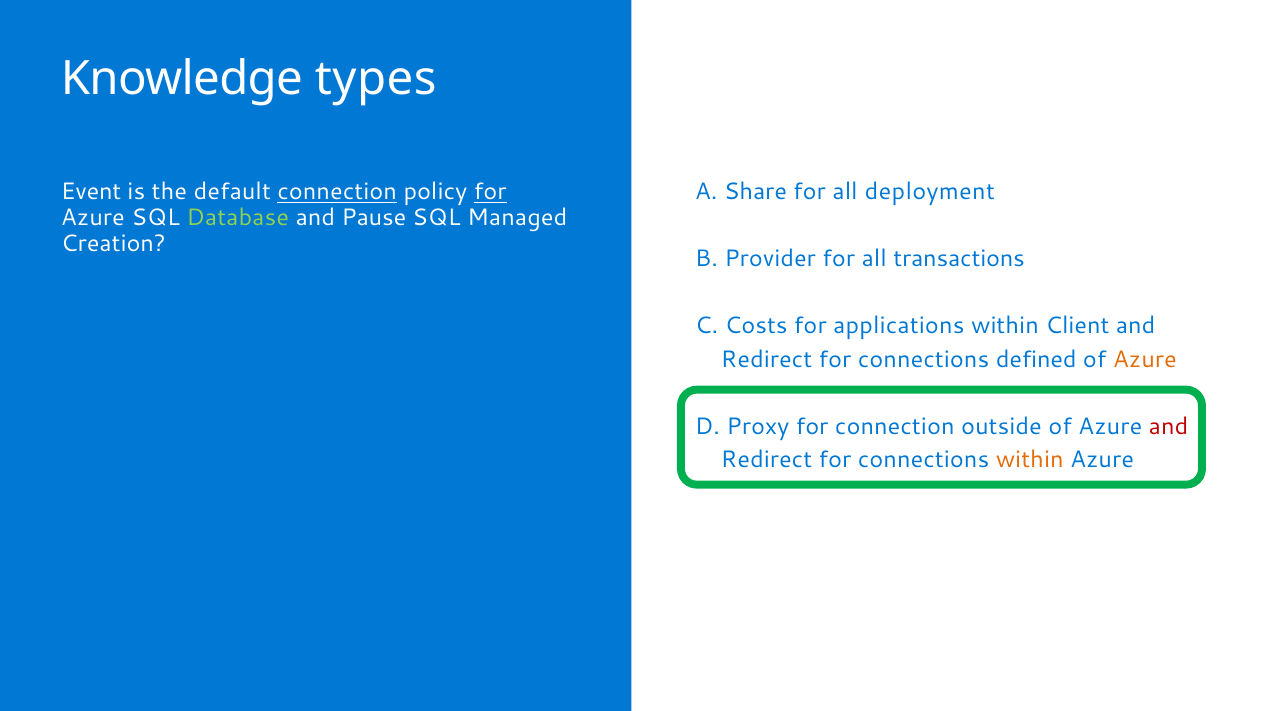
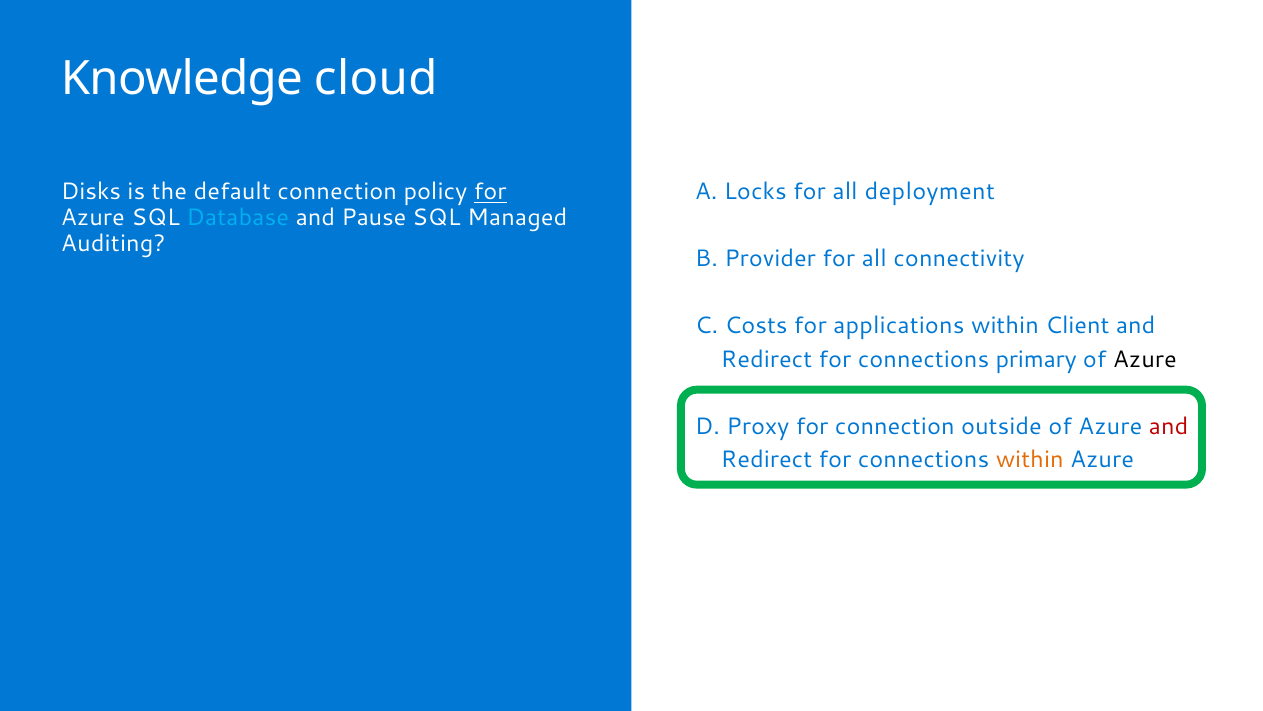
types: types -> cloud (376, 79)
Event: Event -> Disks (91, 192)
connection underline: present -> none (337, 192)
Share: Share -> Locks (755, 192)
Database colour: light green -> light blue (238, 218)
Creation: Creation -> Auditing (113, 243)
transactions: transactions -> connectivity (959, 259)
defined: defined -> primary (1036, 359)
Azure colour: orange -> black (1145, 359)
